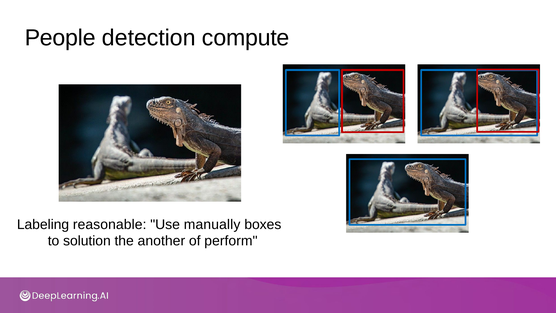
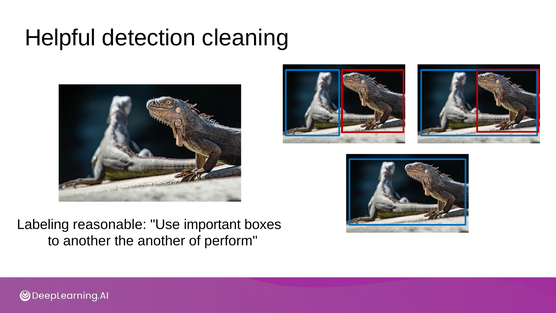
People: People -> Helpful (60, 38)
compute: compute -> cleaning (246, 38)
manually: manually -> important (212, 224)
to solution: solution -> another (87, 241)
